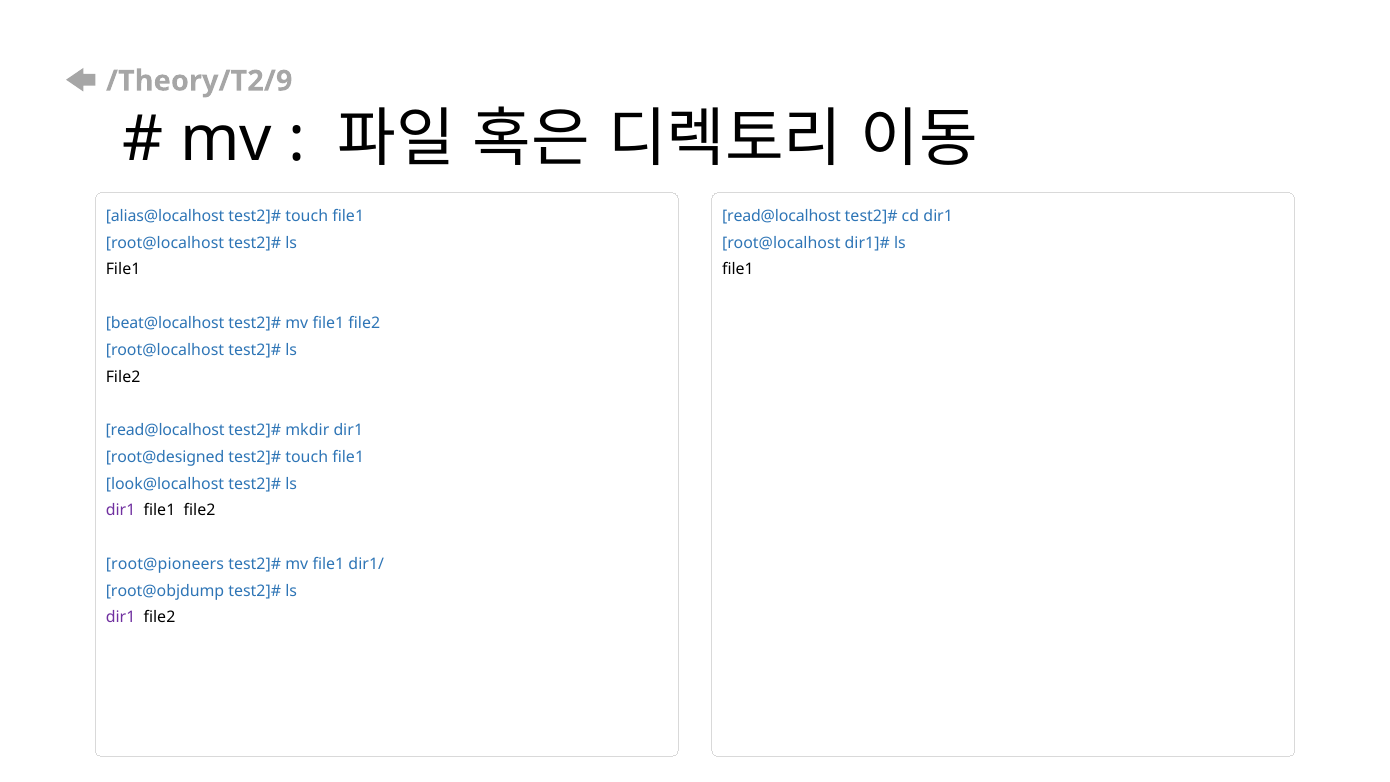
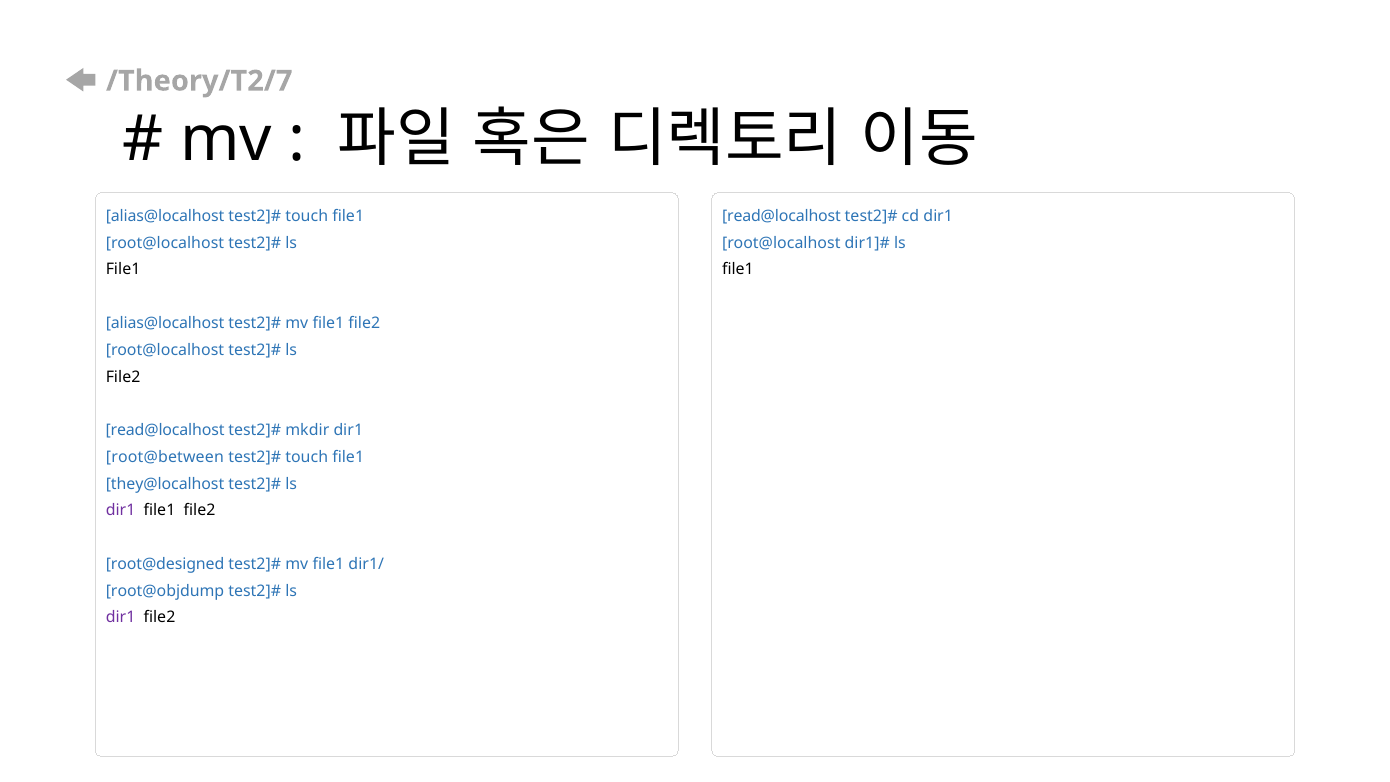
/Theory/T2/9: /Theory/T2/9 -> /Theory/T2/7 (199, 81)
beat@localhost: beat@localhost -> alias@localhost (165, 323)
root@designed: root@designed -> root@between (165, 457)
look@localhost: look@localhost -> they@localhost (165, 484)
root@pioneers: root@pioneers -> root@designed (165, 564)
